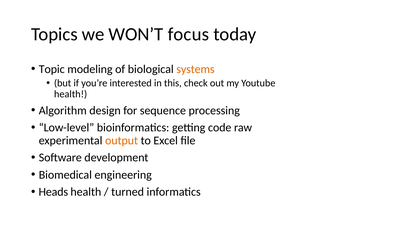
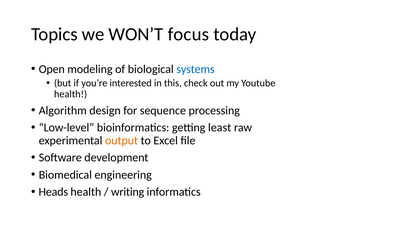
Topic: Topic -> Open (52, 69)
systems colour: orange -> blue (195, 69)
code: code -> least (220, 127)
turned: turned -> writing (128, 192)
